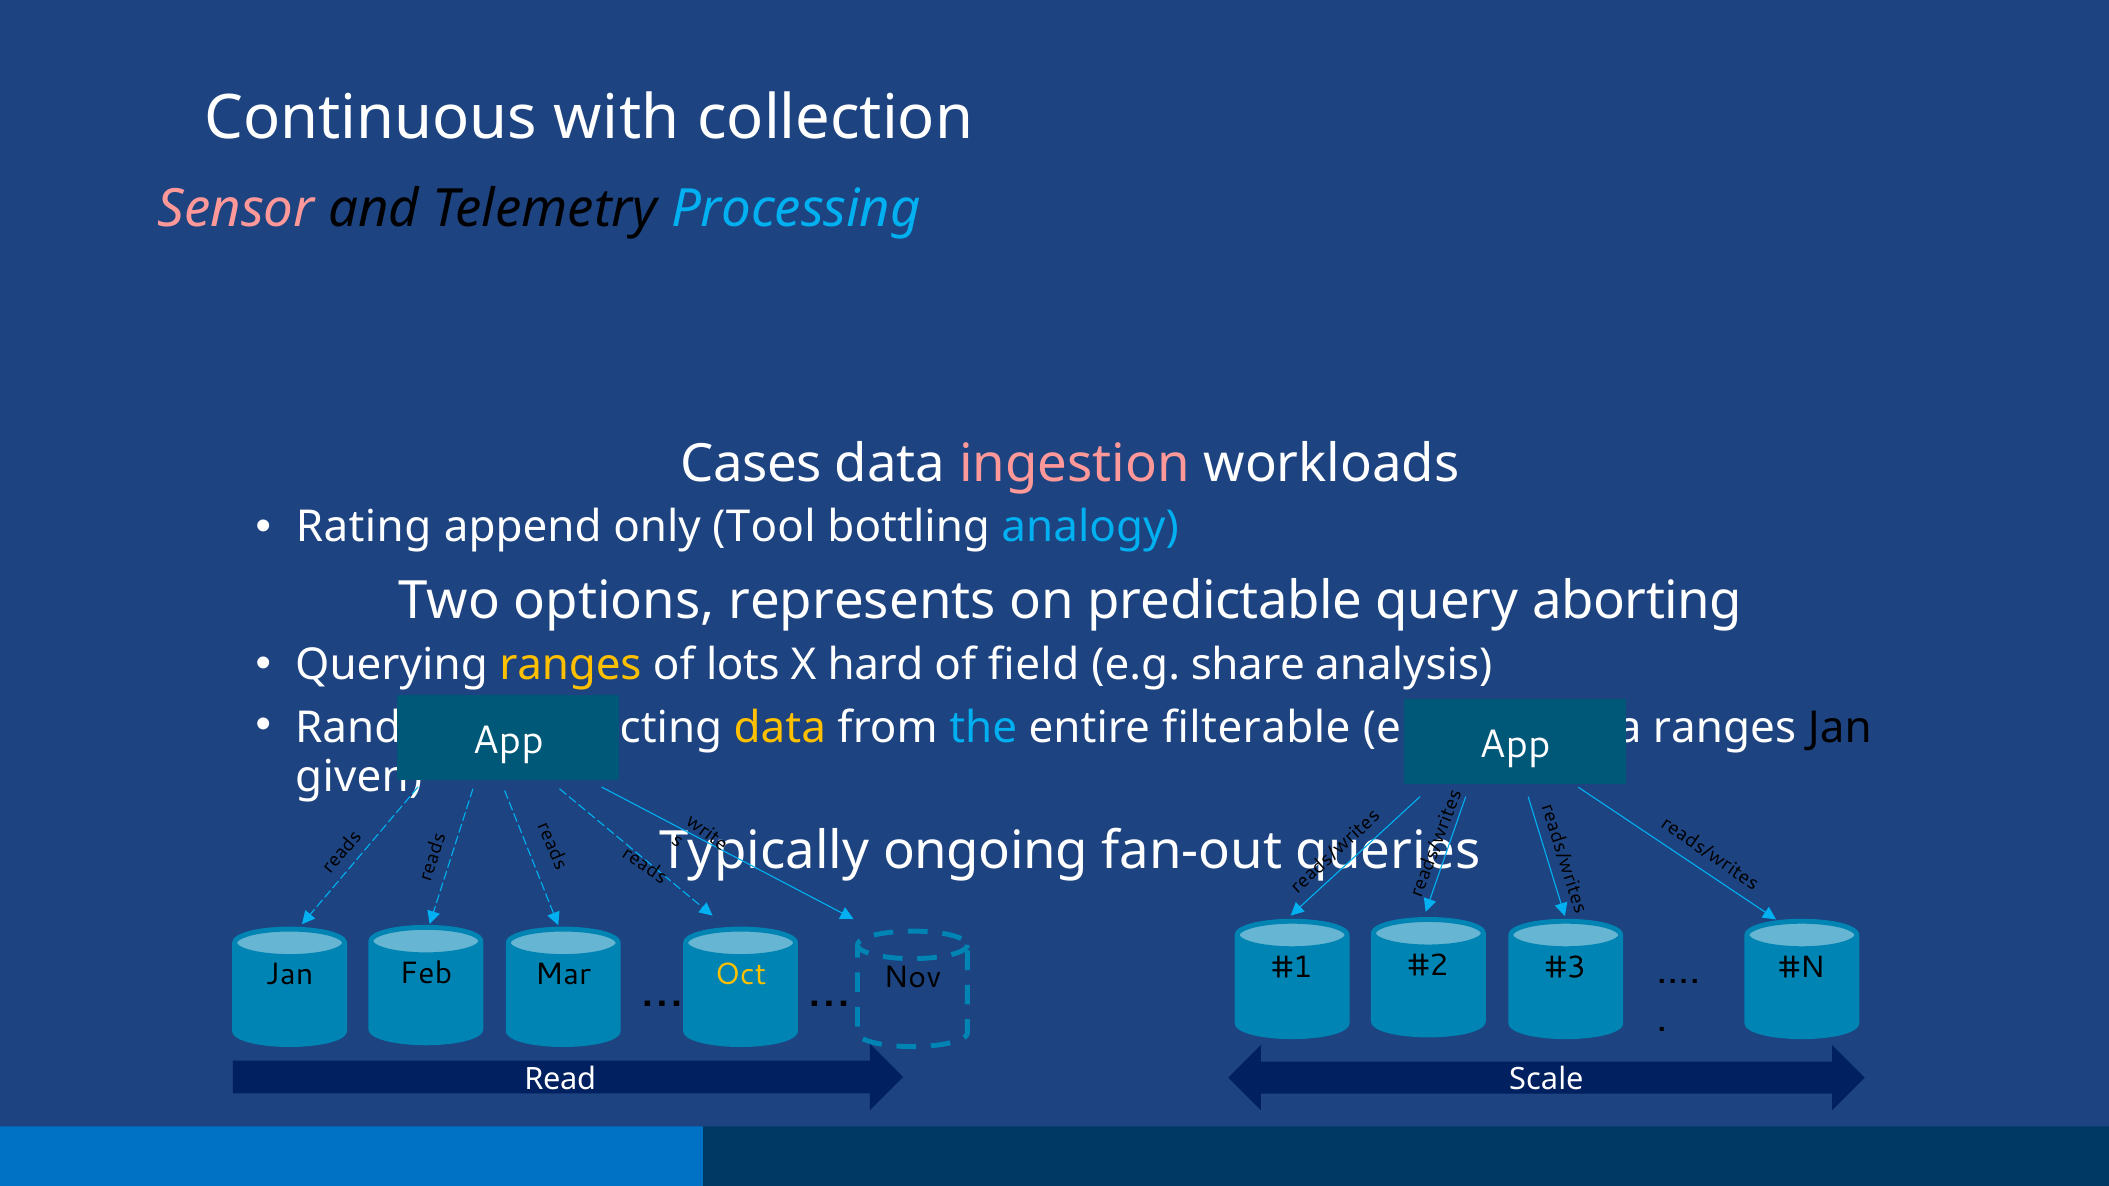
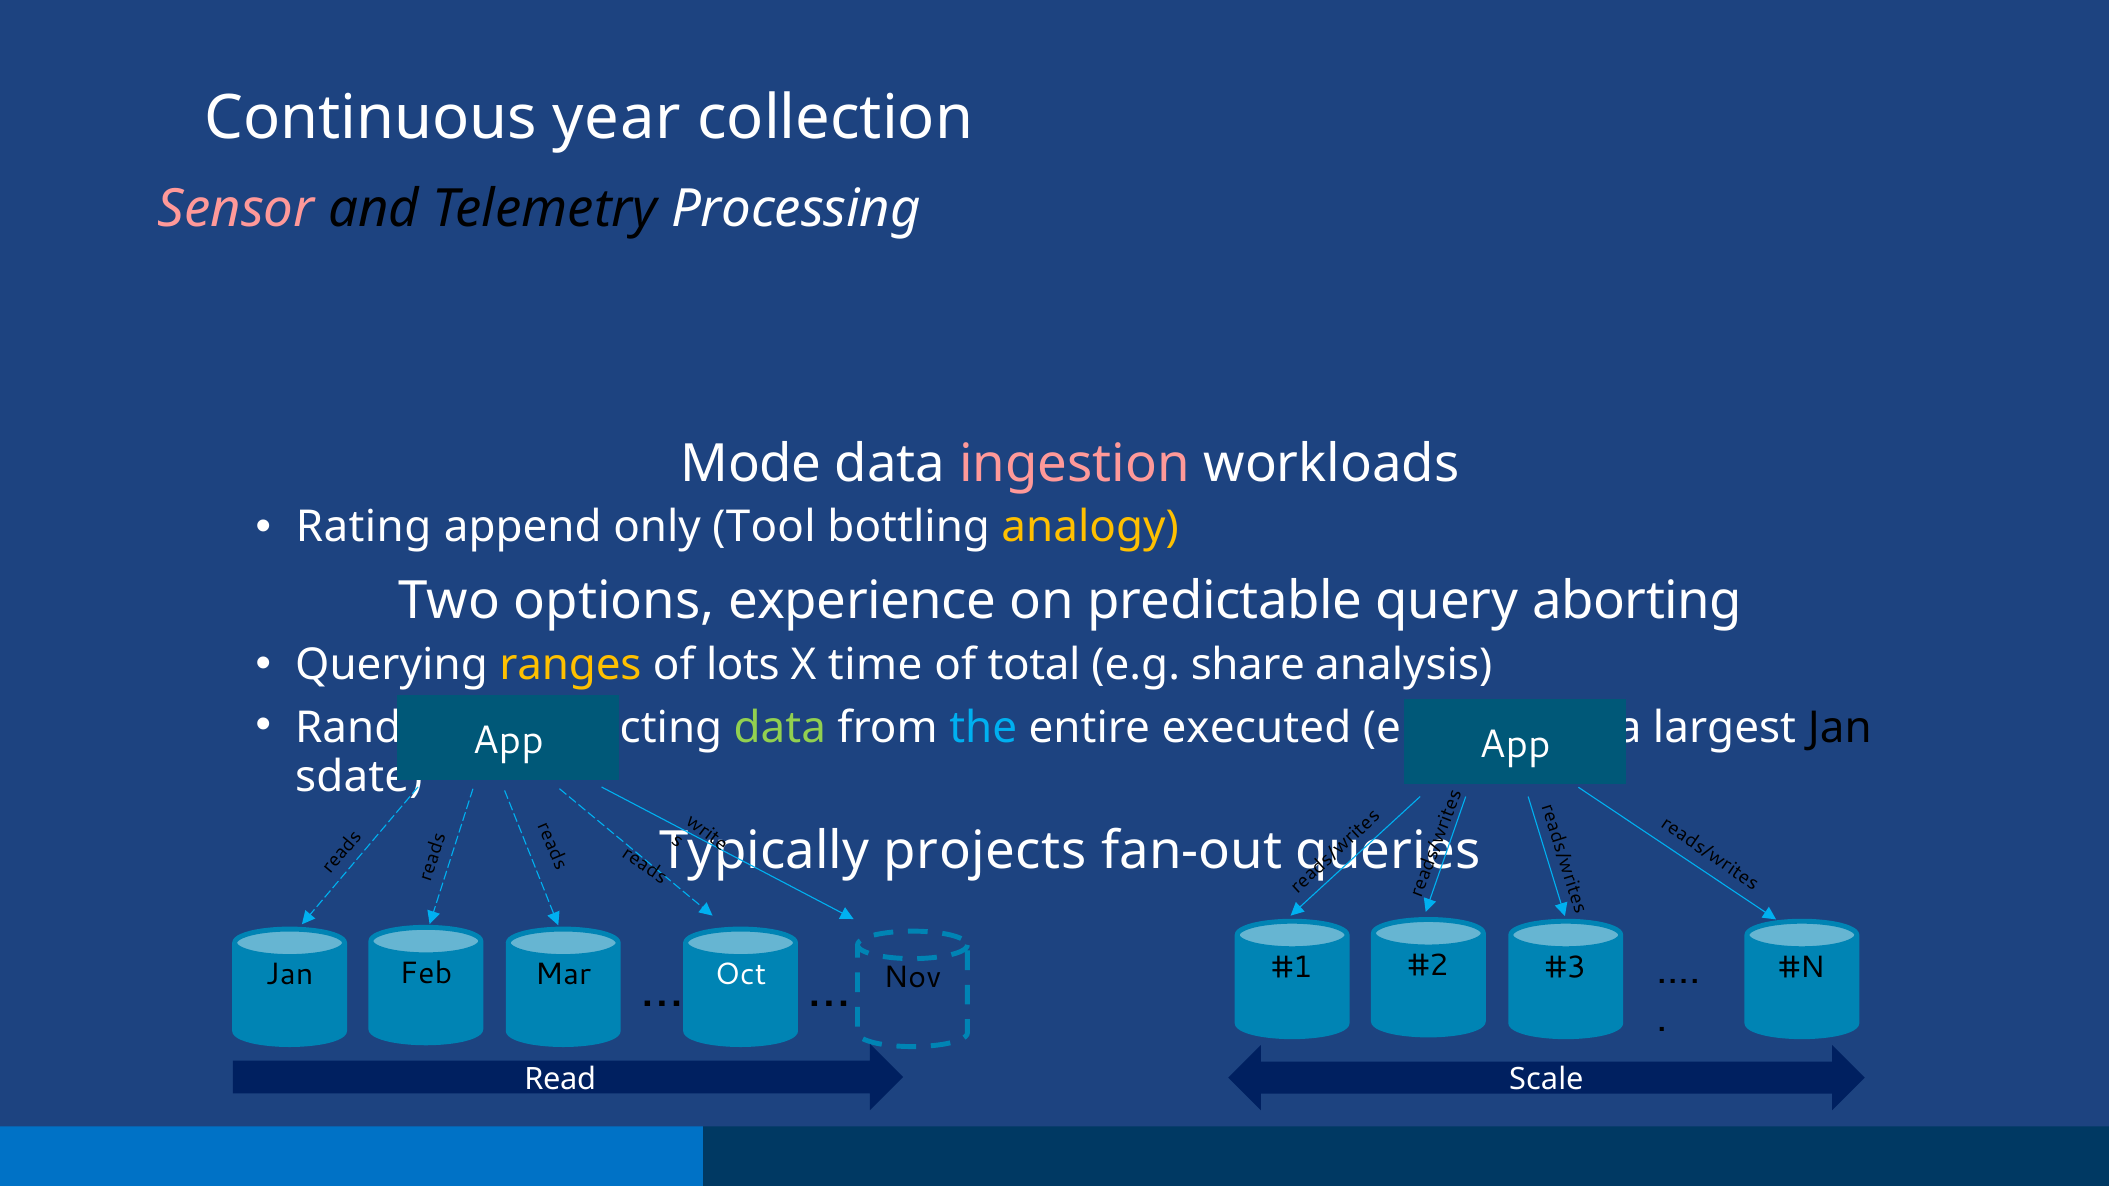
with: with -> year (617, 118)
Processing colour: light blue -> white (796, 209)
Cases: Cases -> Mode (751, 464)
analogy colour: light blue -> yellow (1090, 527)
represents: represents -> experience (862, 602)
hard: hard -> time (875, 665)
field: field -> total (1034, 665)
data colour: yellow -> light green (780, 729)
filterable: filterable -> executed (1256, 729)
ranges: ranges -> largest (1725, 729)
given: given -> sdate (359, 777)
ongoing: ongoing -> projects (985, 852)
Oct colour: yellow -> white (741, 975)
